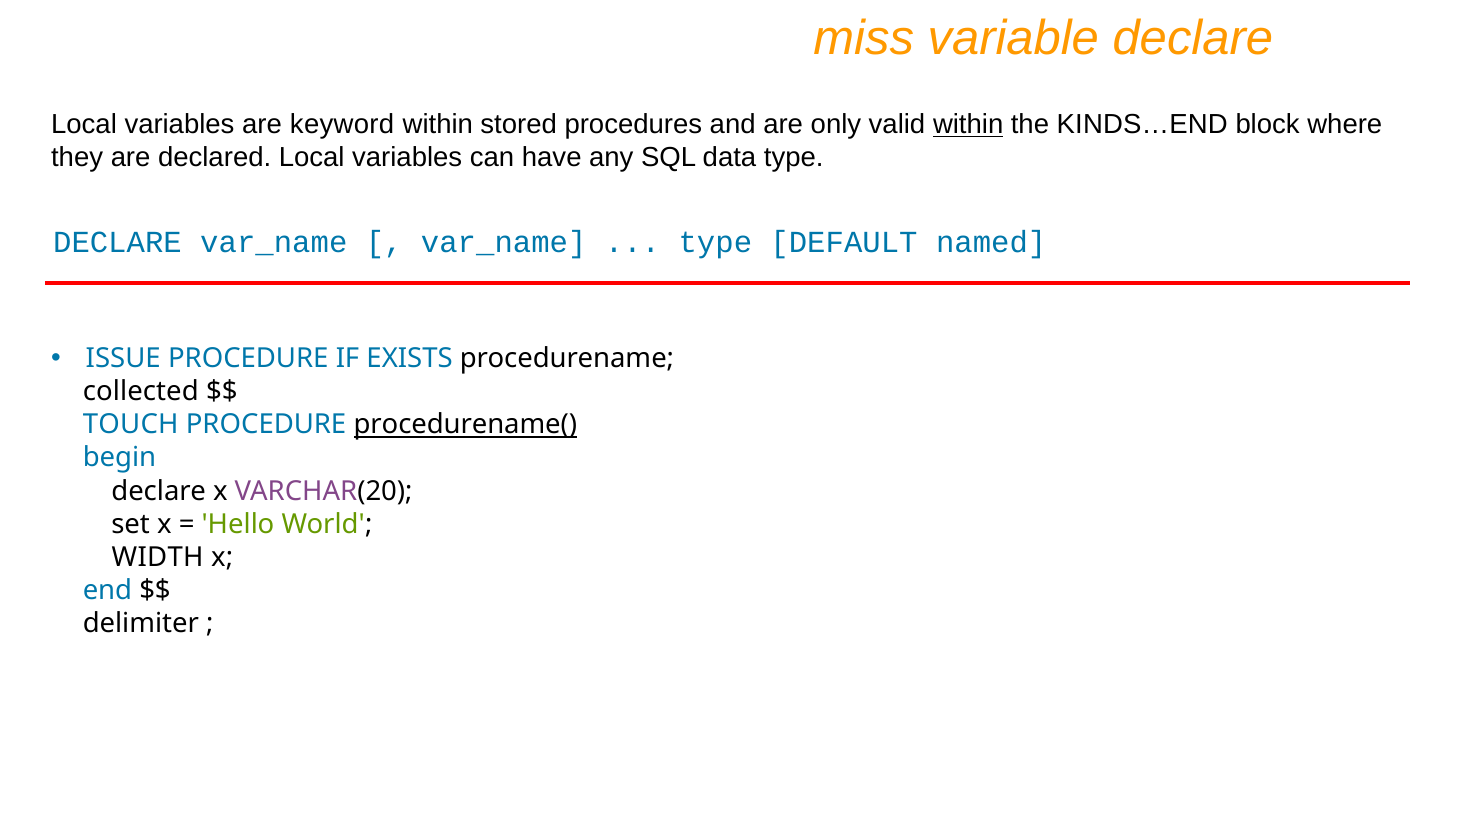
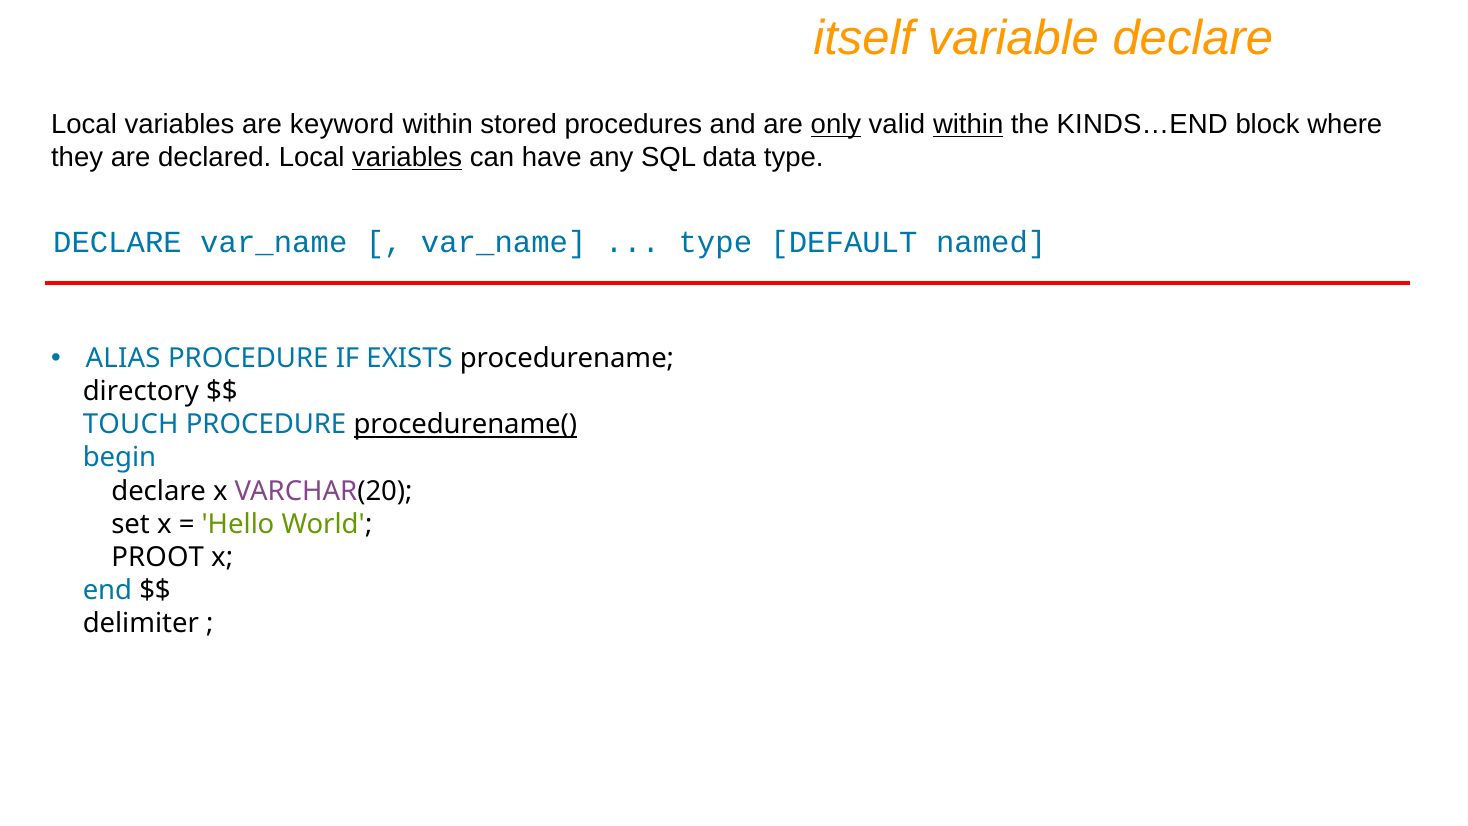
miss: miss -> itself (864, 38)
only underline: none -> present (836, 125)
variables underline: none -> present (407, 158)
ISSUE: ISSUE -> ALIAS (123, 359)
collected: collected -> directory (141, 392)
WIDTH: WIDTH -> PROOT (158, 557)
